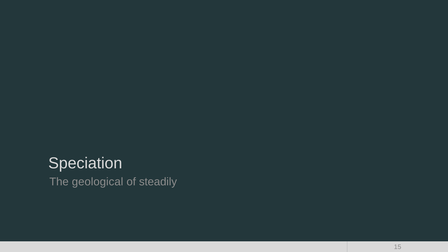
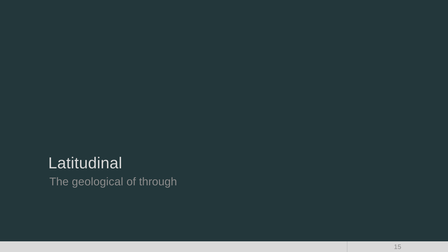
Speciation: Speciation -> Latitudinal (85, 163)
steadily: steadily -> through (158, 182)
